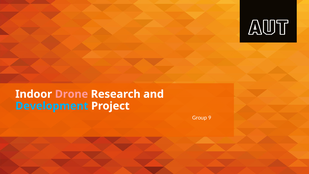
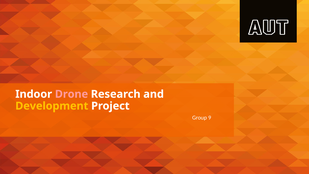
Development colour: light blue -> yellow (52, 106)
